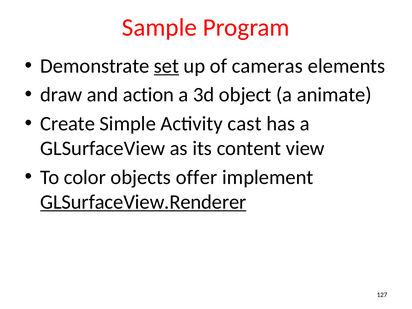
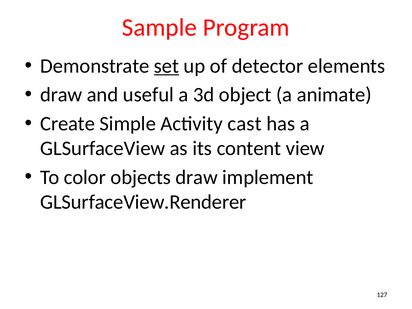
cameras: cameras -> detector (267, 66)
action: action -> useful (148, 95)
objects offer: offer -> draw (197, 177)
GLSurfaceView.Renderer underline: present -> none (143, 202)
